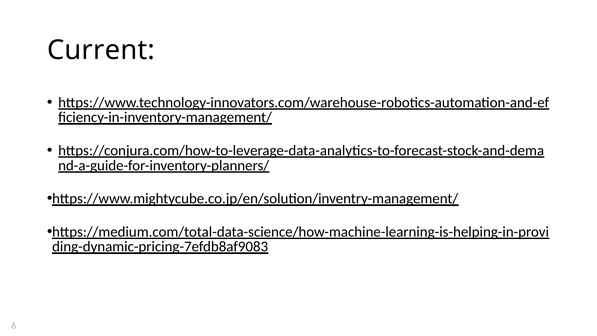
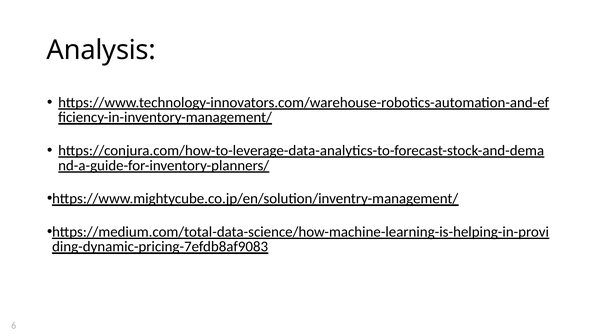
Current: Current -> Analysis (101, 50)
